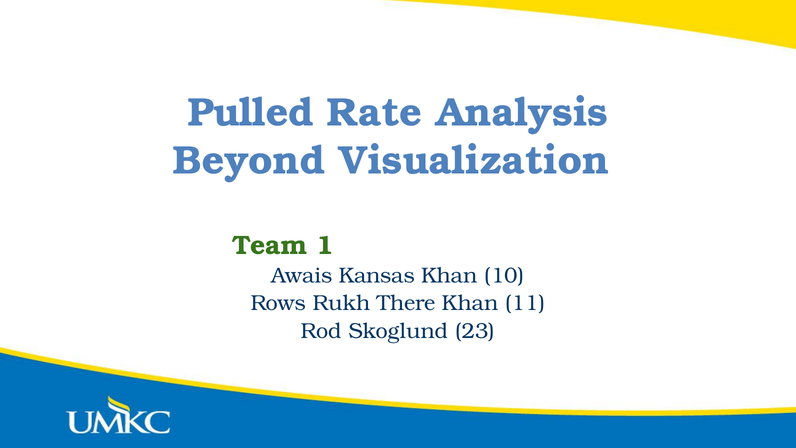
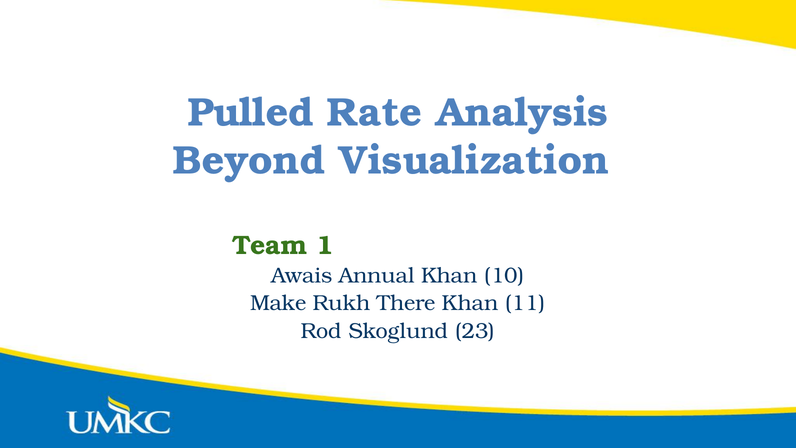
Kansas: Kansas -> Annual (377, 276)
Rows: Rows -> Make (278, 303)
